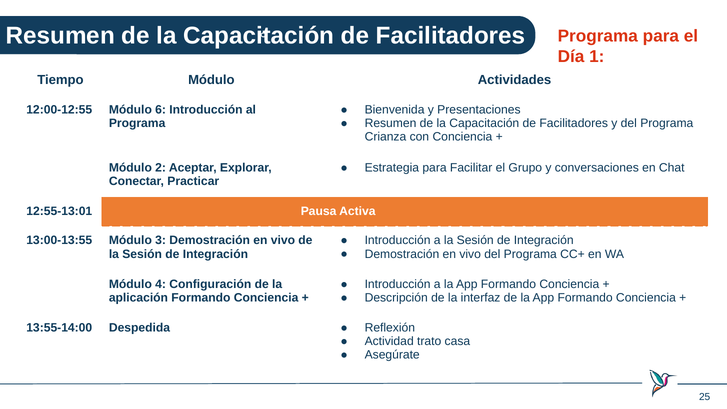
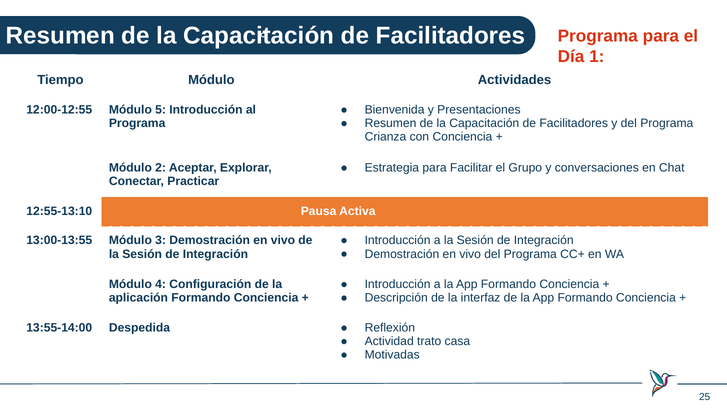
6: 6 -> 5 (161, 110)
12:55-13:01: 12:55-13:01 -> 12:55-13:10 (59, 211)
Asegúrate: Asegúrate -> Motivadas (392, 355)
